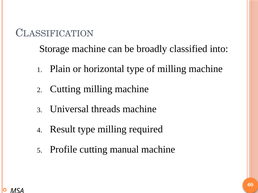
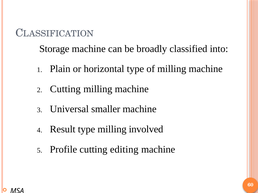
threads: threads -> smaller (106, 109)
required: required -> involved (146, 130)
manual: manual -> editing (124, 150)
